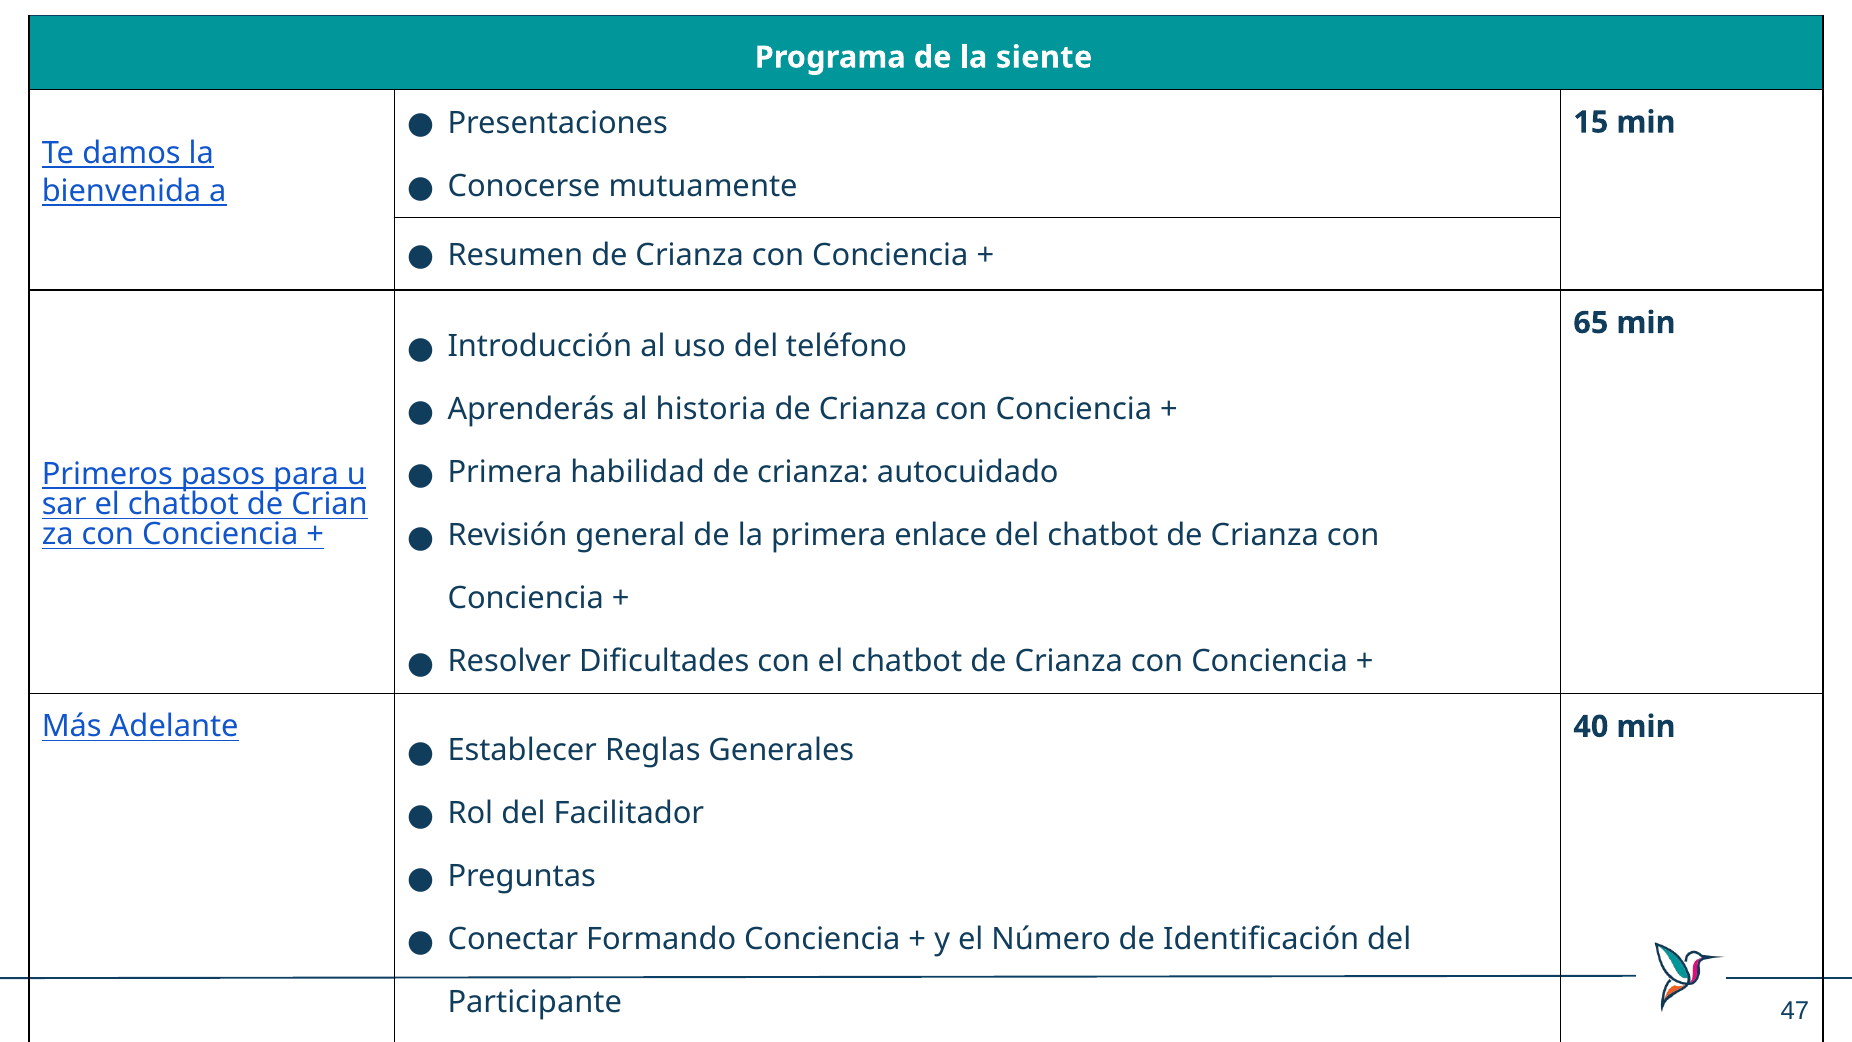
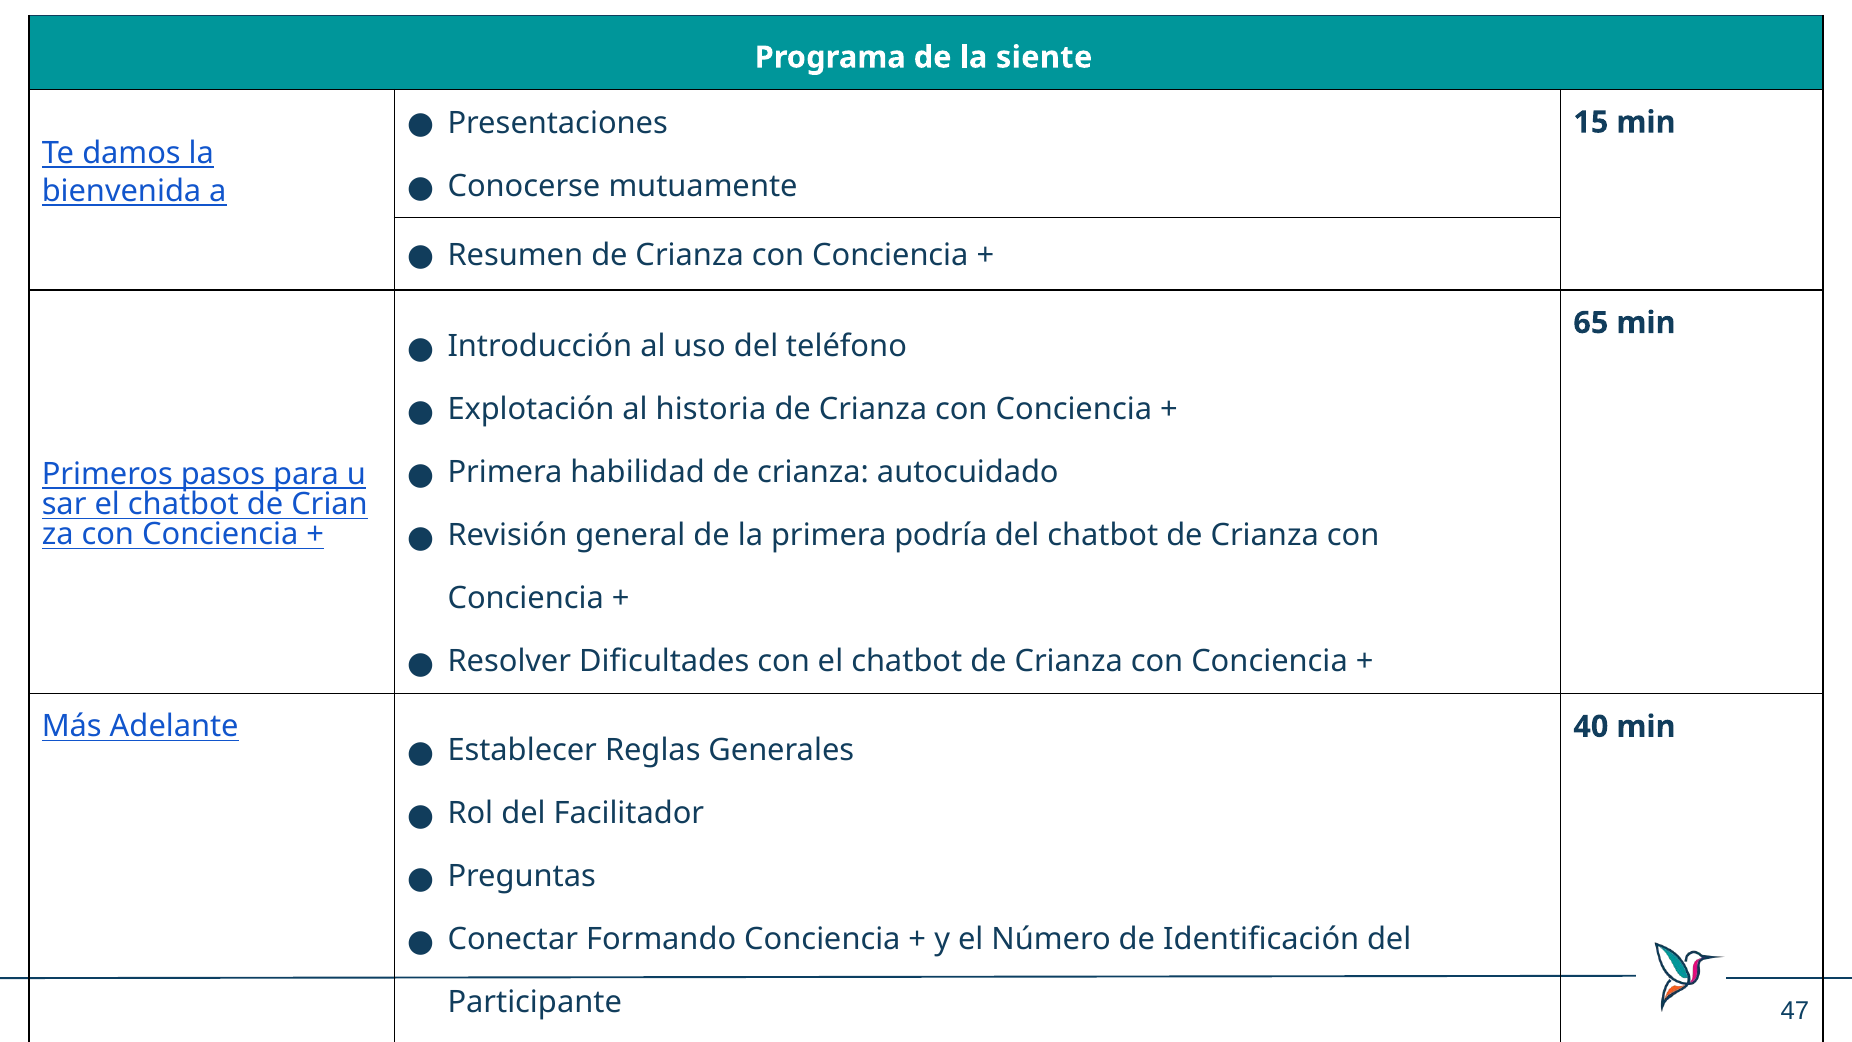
Aprenderás: Aprenderás -> Explotación (531, 410)
enlace: enlace -> podría (941, 536)
